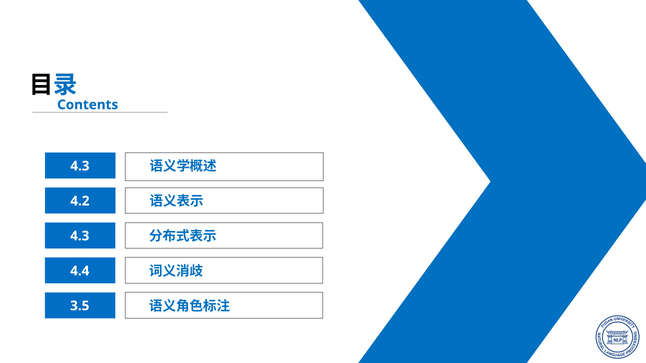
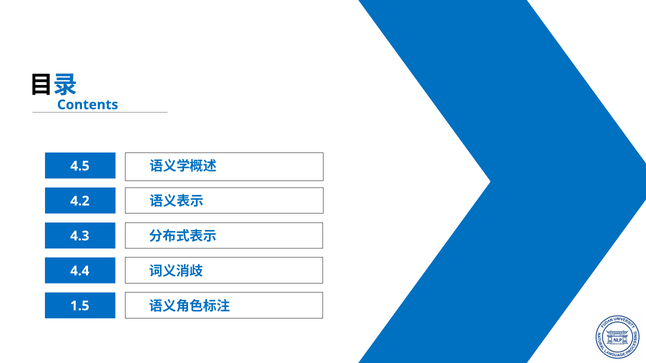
4.3: 4.3 -> 4.5 (80, 166)
3.5: 3.5 -> 1.5 (80, 306)
